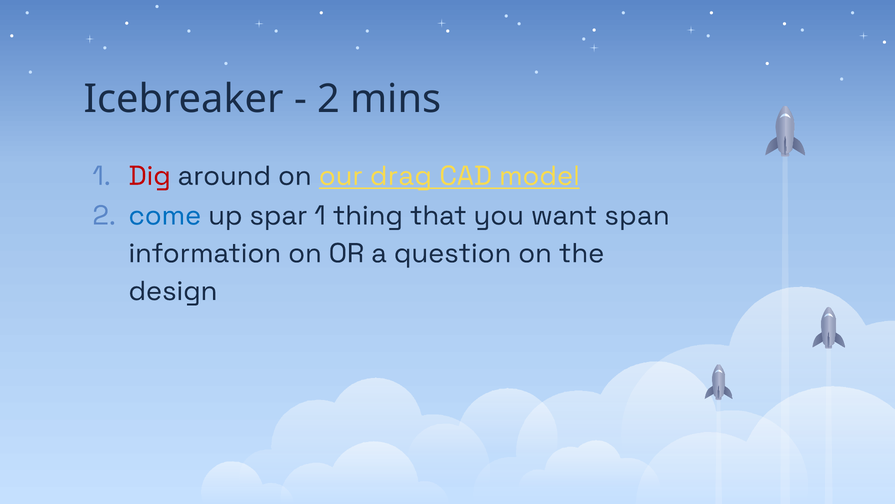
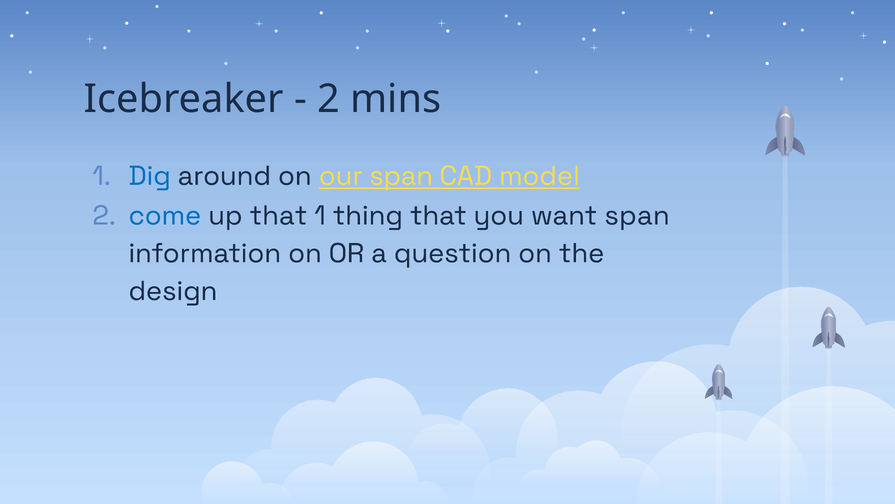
Dig colour: red -> blue (150, 176)
our drag: drag -> span (401, 176)
up spar: spar -> that (278, 215)
